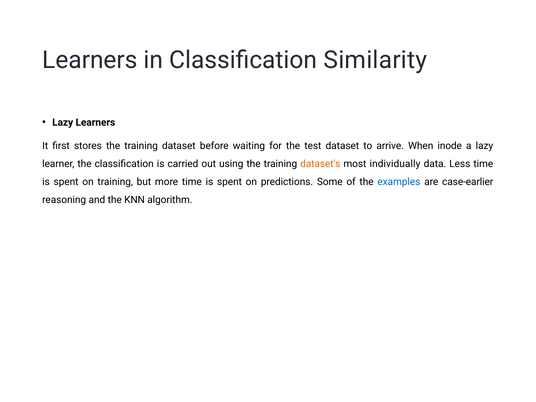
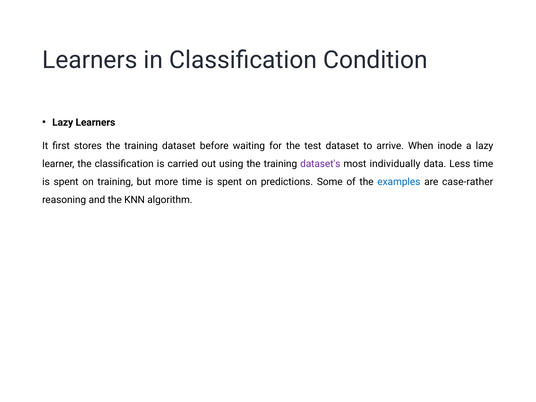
Similarity: Similarity -> Condition (375, 60)
dataset's colour: orange -> purple (320, 164)
case-earlier: case-earlier -> case-rather (468, 182)
